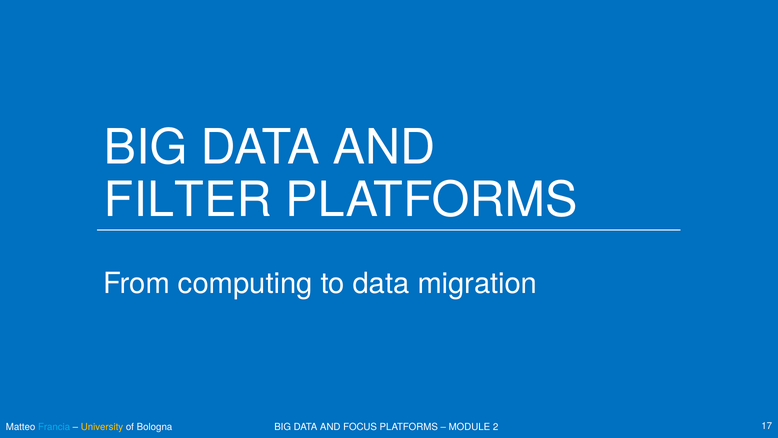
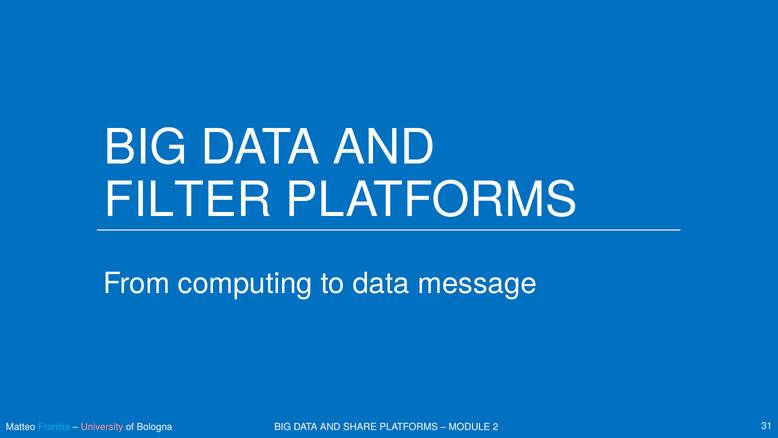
migration: migration -> message (477, 283)
University colour: yellow -> pink (102, 427)
FOCUS: FOCUS -> SHARE (360, 427)
17: 17 -> 31 (767, 426)
